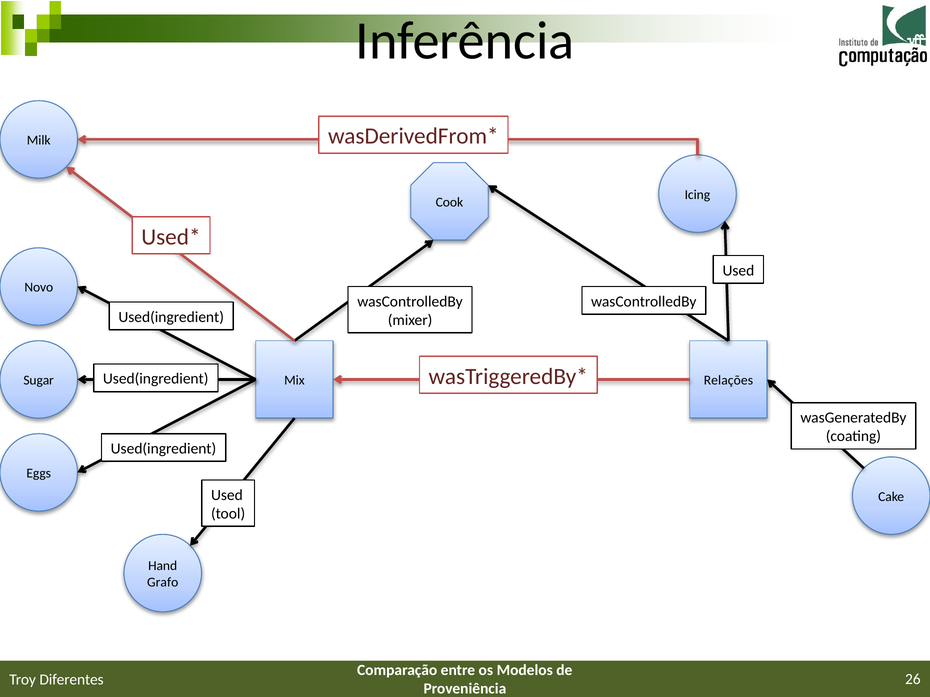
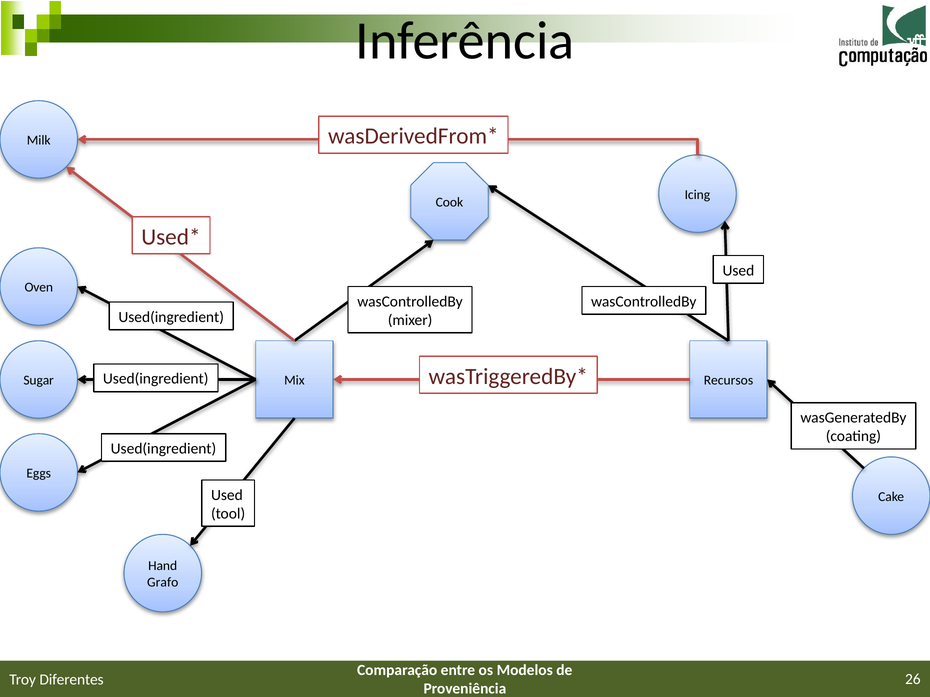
Novo: Novo -> Oven (39, 288)
Relações: Relações -> Recursos (728, 381)
